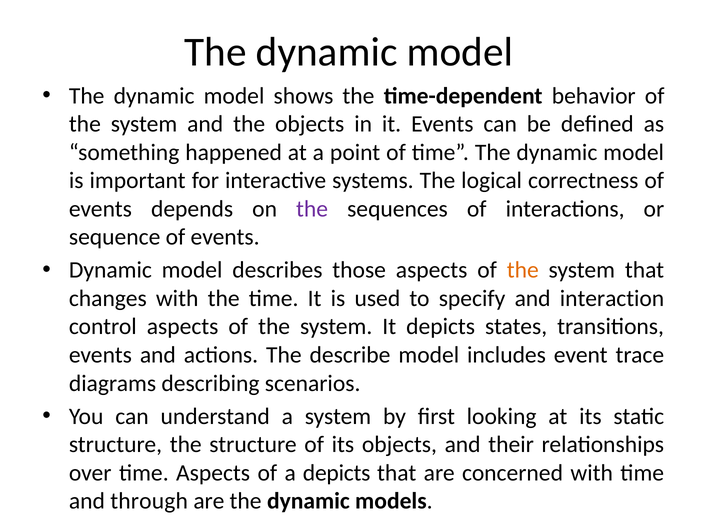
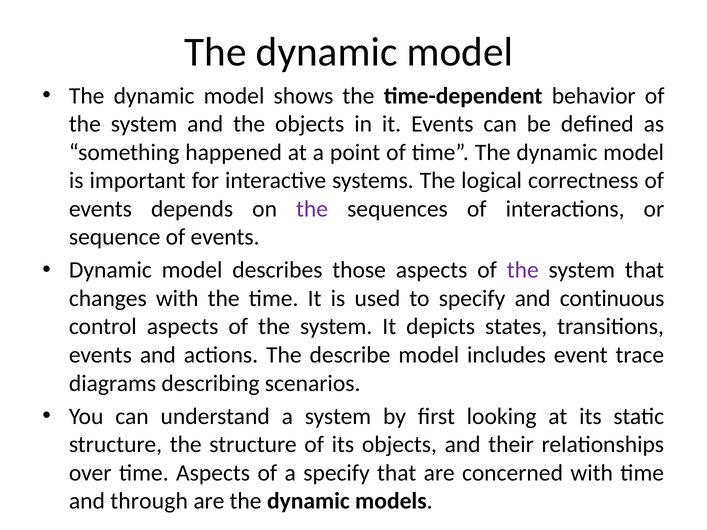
the colour: orange -> purple (523, 270)
interaction: interaction -> continuous (612, 299)
a depicts: depicts -> specify (337, 473)
